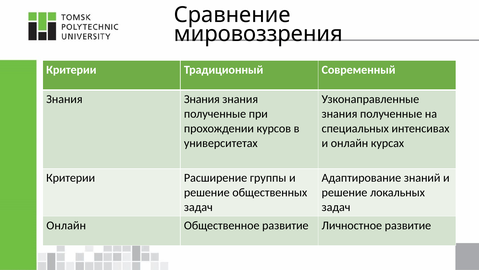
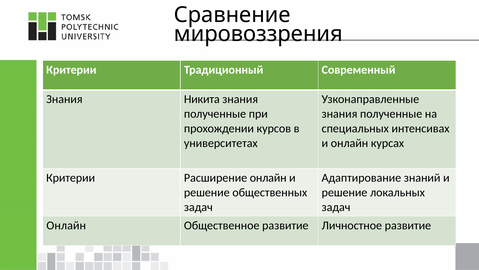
Знания: Знания -> Никита (202, 99)
Расширение группы: группы -> онлайн (268, 177)
